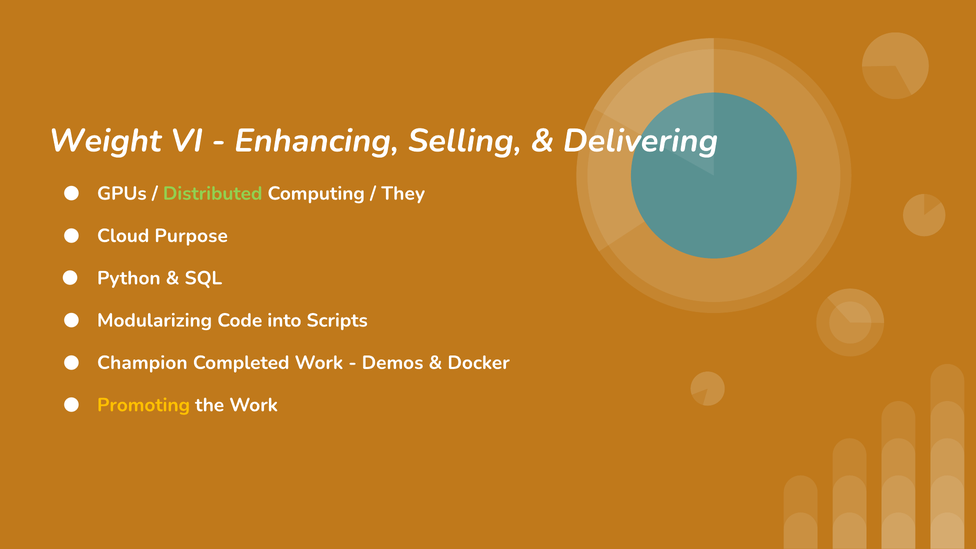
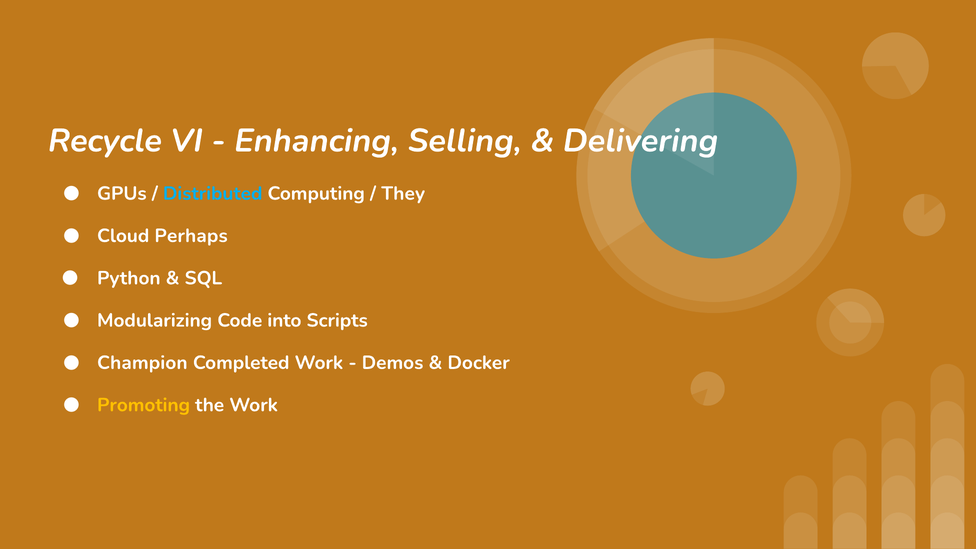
Weight: Weight -> Recycle (105, 141)
Distributed colour: light green -> light blue (213, 193)
Purpose: Purpose -> Perhaps (191, 236)
